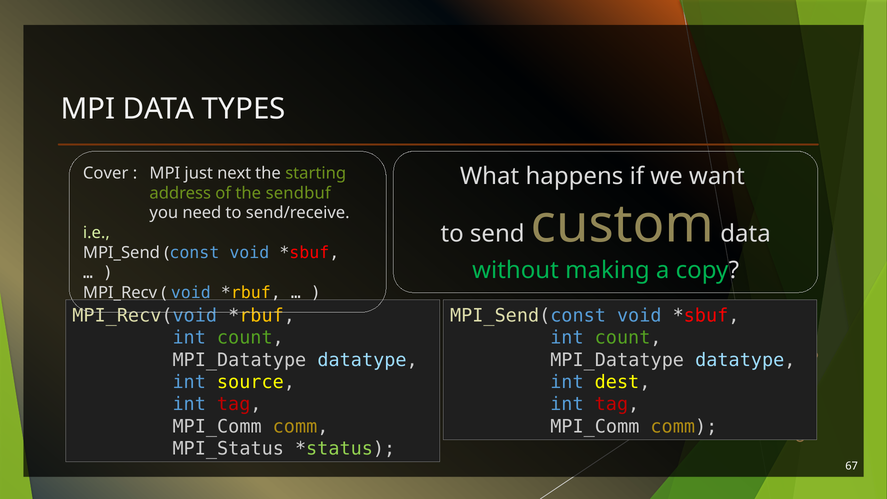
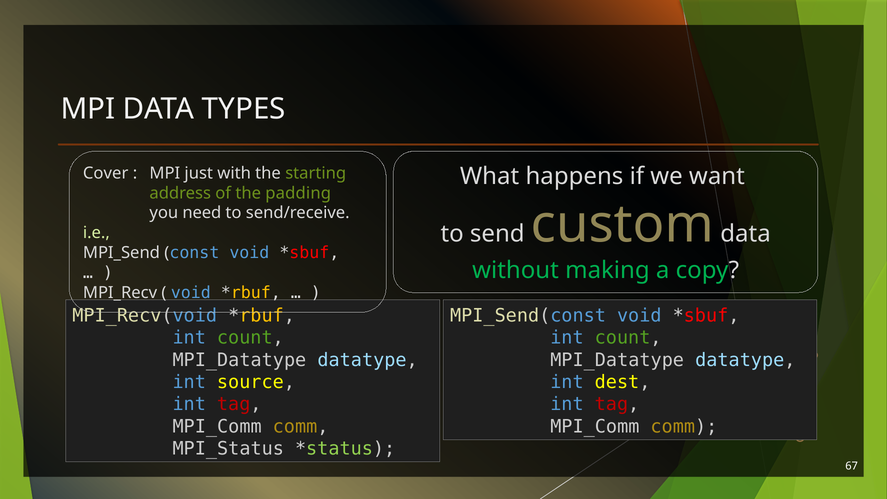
next: next -> with (234, 173)
sendbuf: sendbuf -> padding (298, 193)
